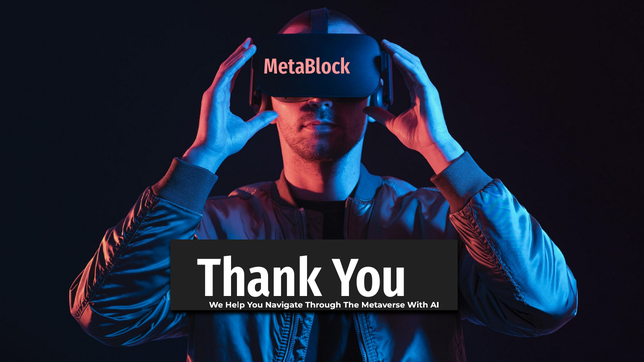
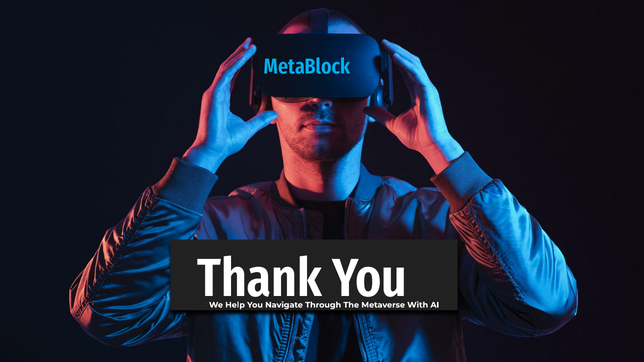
MetaBlock colour: pink -> light blue (307, 67)
